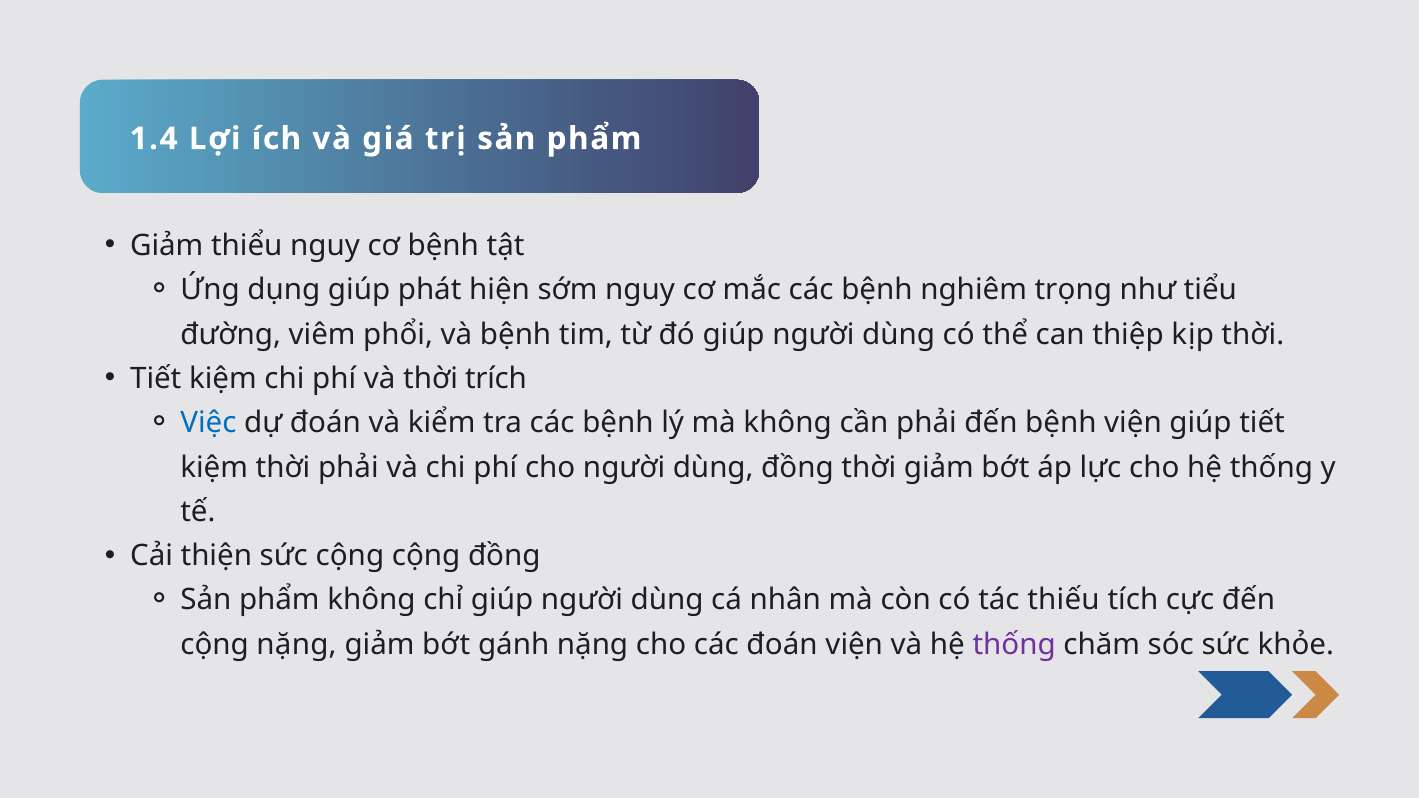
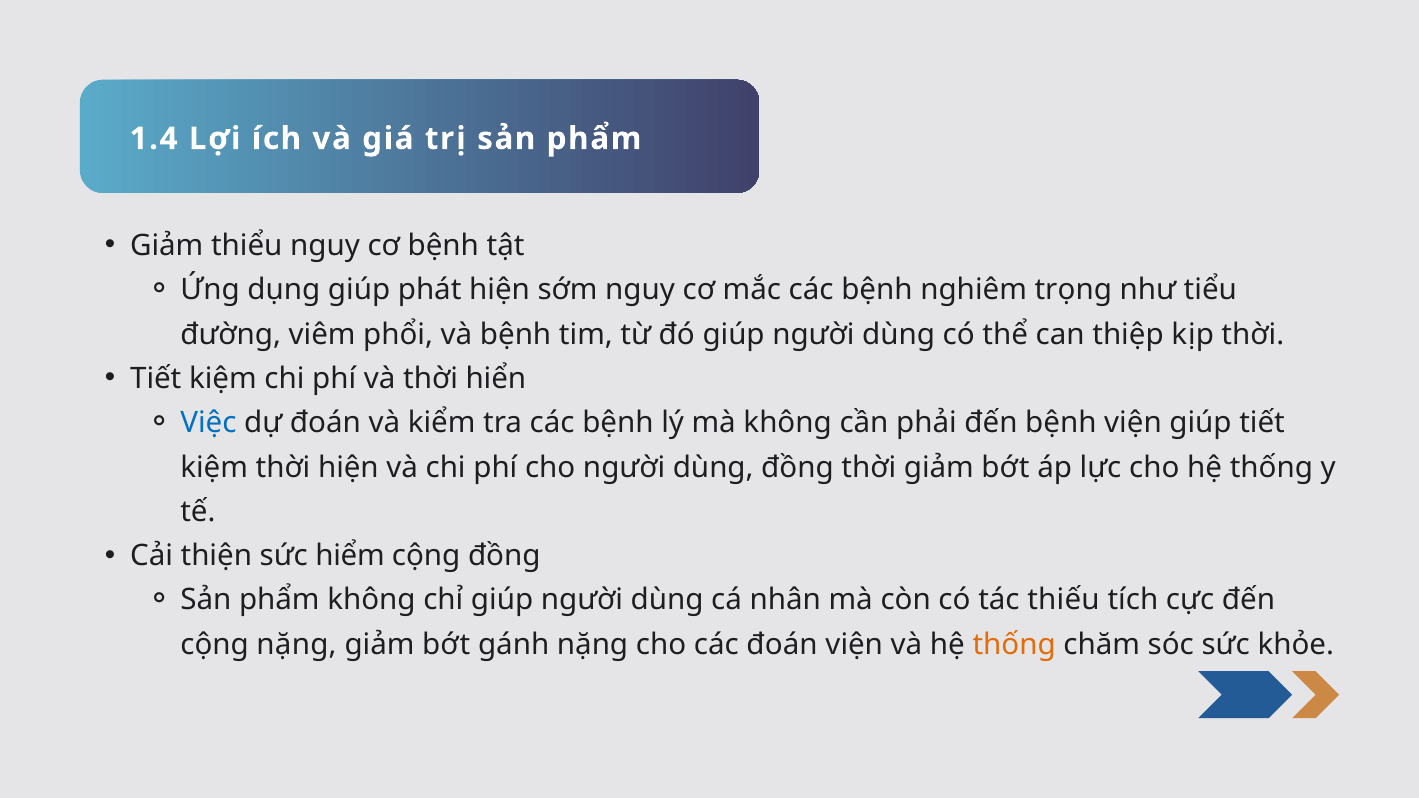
trích: trích -> hiển (496, 379)
thời phải: phải -> hiện (348, 467)
sức cộng: cộng -> hiểm (350, 556)
thống colour: purple -> orange (1014, 645)
